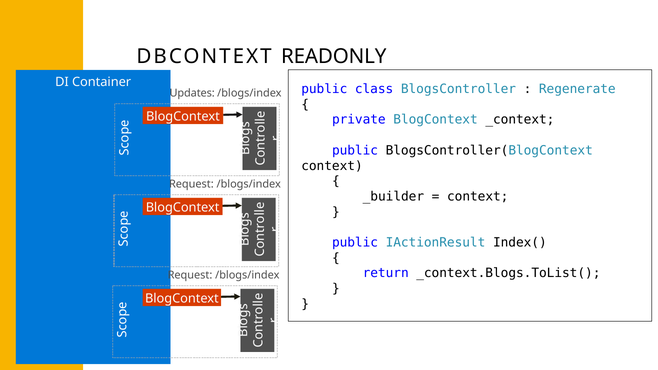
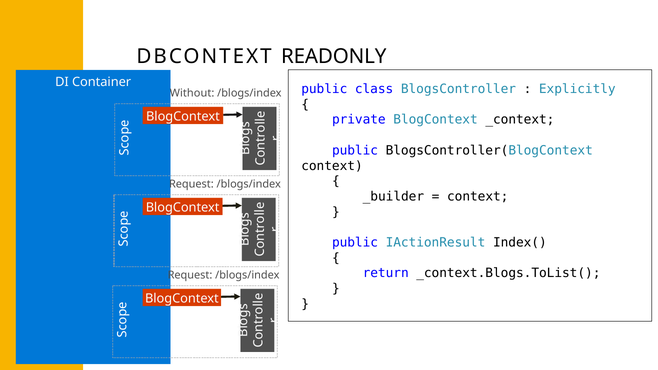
Regenerate: Regenerate -> Explicitly (577, 89)
Updates: Updates -> Without (192, 93)
